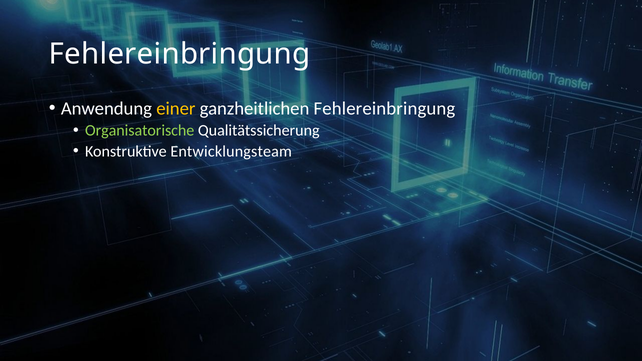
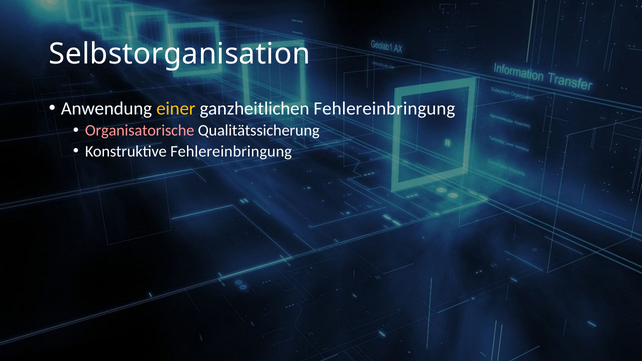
Fehlereinbringung: Fehlereinbringung -> Selbstorganisation (180, 54)
Organisatorische colour: light green -> pink (140, 131)
Konstruktive Entwicklungsteam: Entwicklungsteam -> Fehlereinbringung (231, 151)
